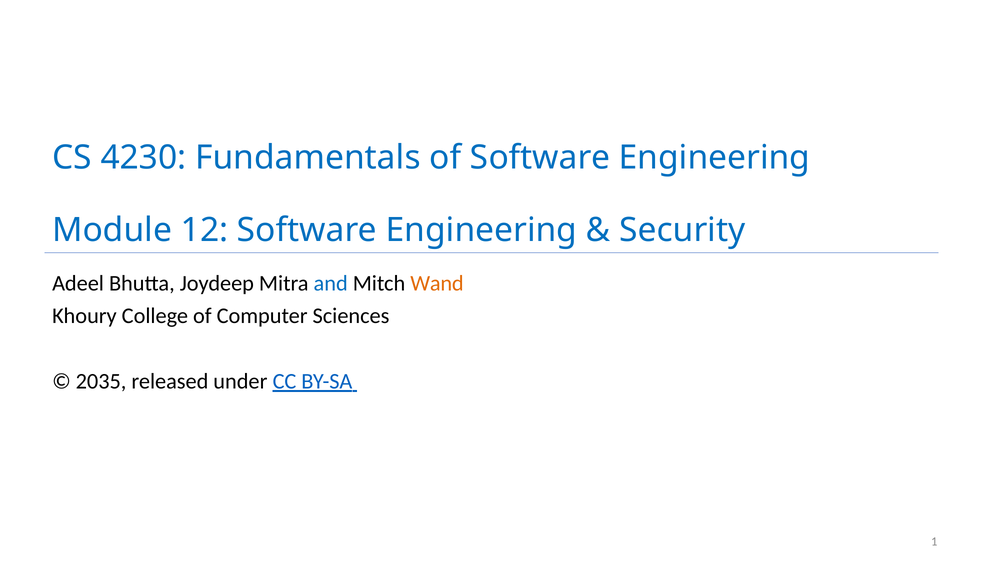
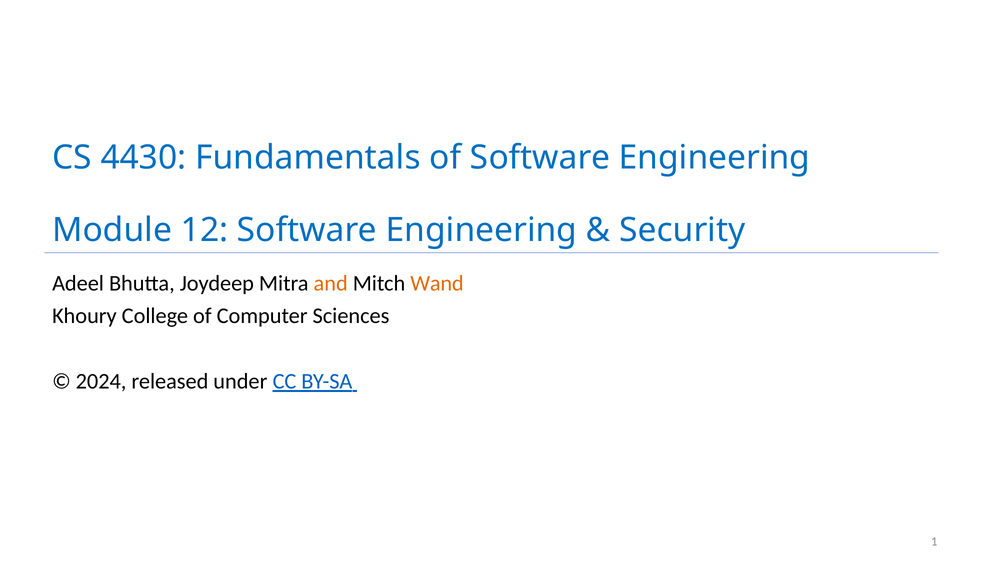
4230: 4230 -> 4430 (143, 158)
and colour: blue -> orange (331, 283)
2035: 2035 -> 2024 (101, 381)
